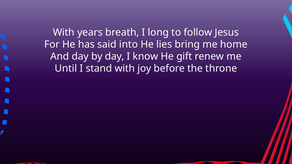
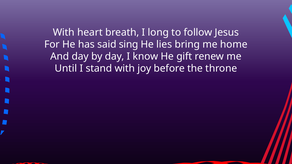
years: years -> heart (90, 32)
into: into -> sing (129, 44)
